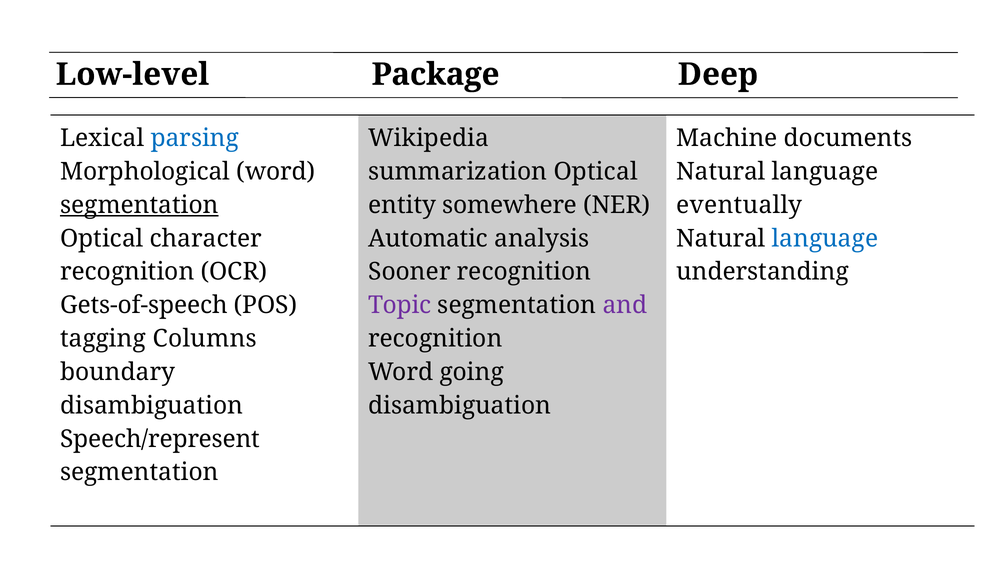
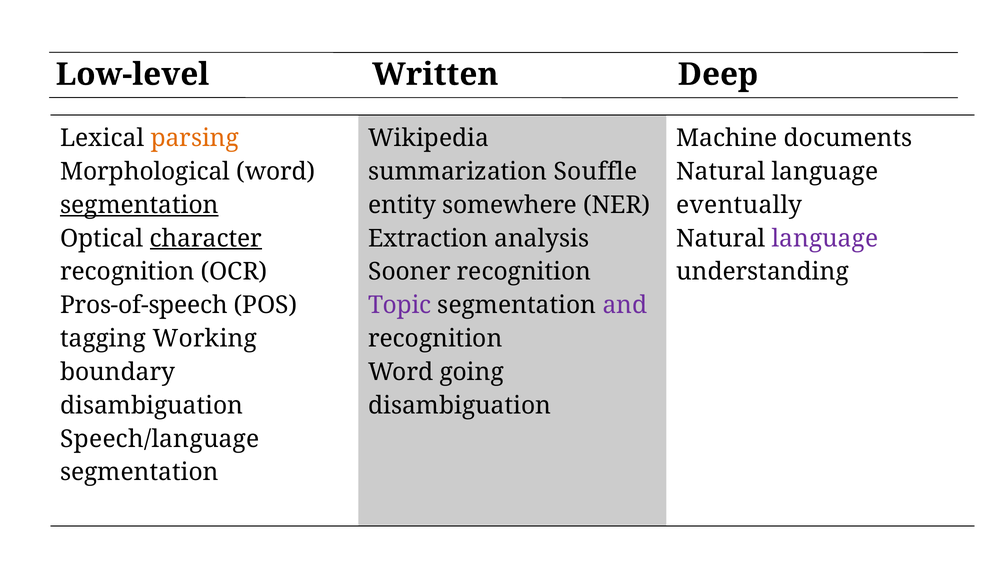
Package: Package -> Written (435, 75)
parsing colour: blue -> orange (195, 138)
summarization Optical: Optical -> Souffle (596, 172)
character underline: none -> present (206, 239)
Automatic: Automatic -> Extraction (428, 239)
language colour: blue -> purple (825, 239)
Gets-of-speech: Gets-of-speech -> Pros-of-speech (144, 305)
Columns: Columns -> Working (205, 339)
Speech/represent: Speech/represent -> Speech/language (160, 439)
